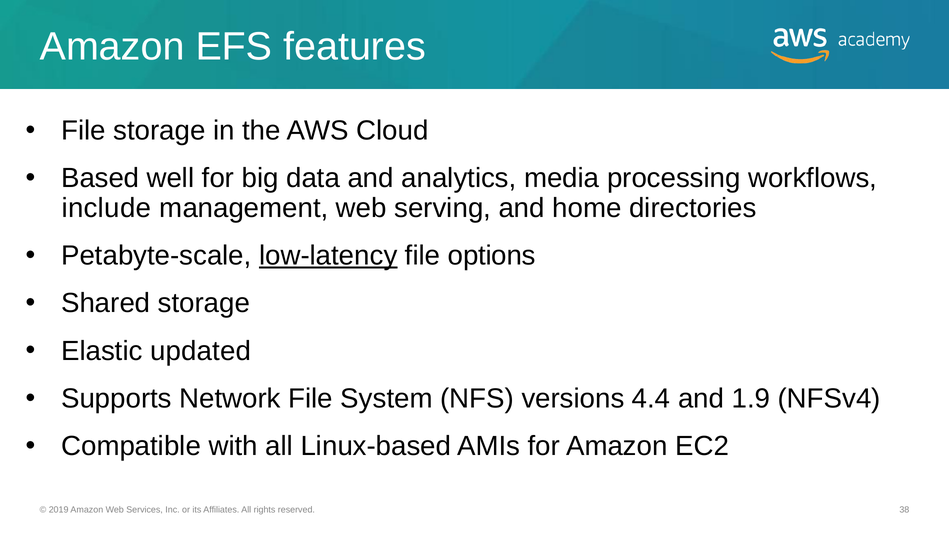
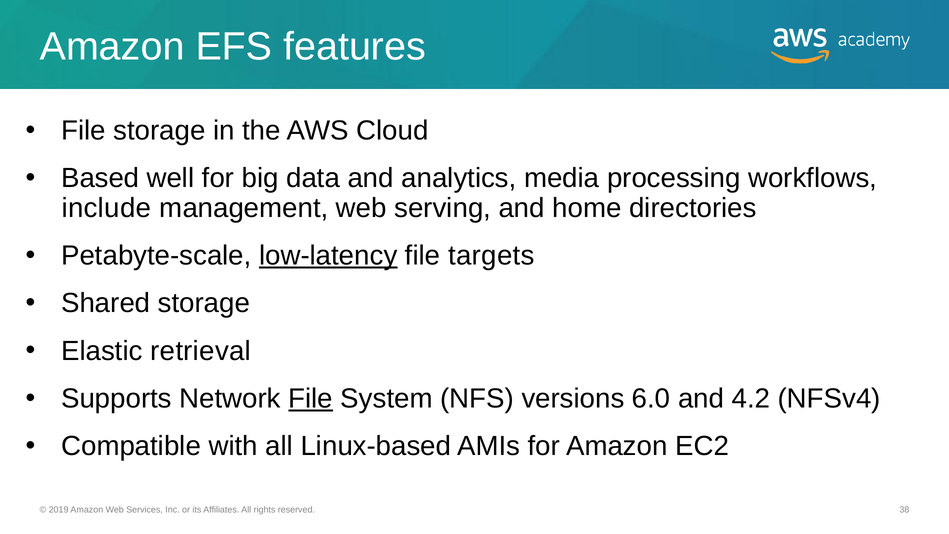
options: options -> targets (491, 256)
updated: updated -> retrieval (201, 351)
File underline: none -> present (311, 398)
4.4: 4.4 -> 6.0 (651, 398)
1.9: 1.9 -> 4.2 (751, 398)
